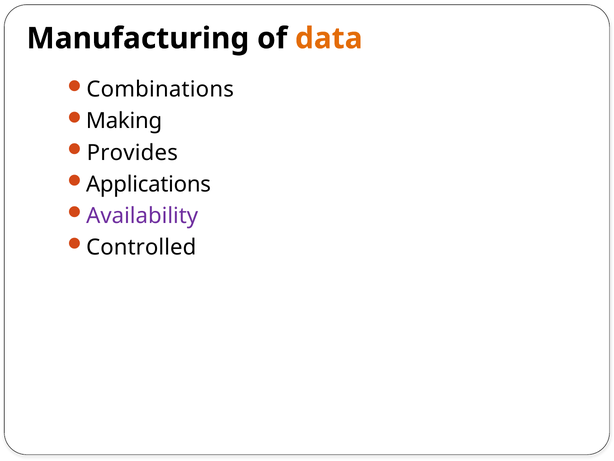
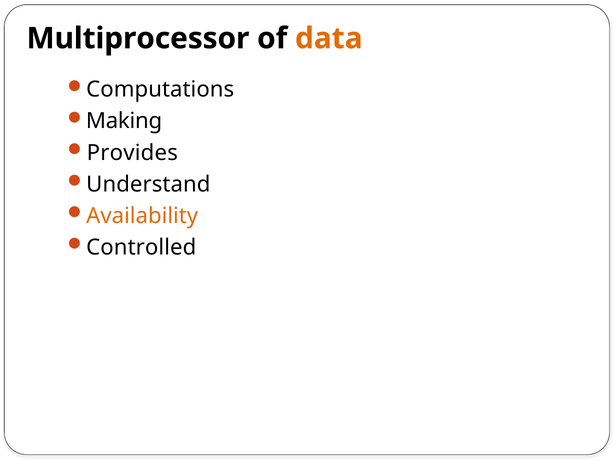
Manufacturing: Manufacturing -> Multiprocessor (138, 38)
Combinations: Combinations -> Computations (160, 89)
Applications: Applications -> Understand (148, 184)
Availability colour: purple -> orange (142, 216)
